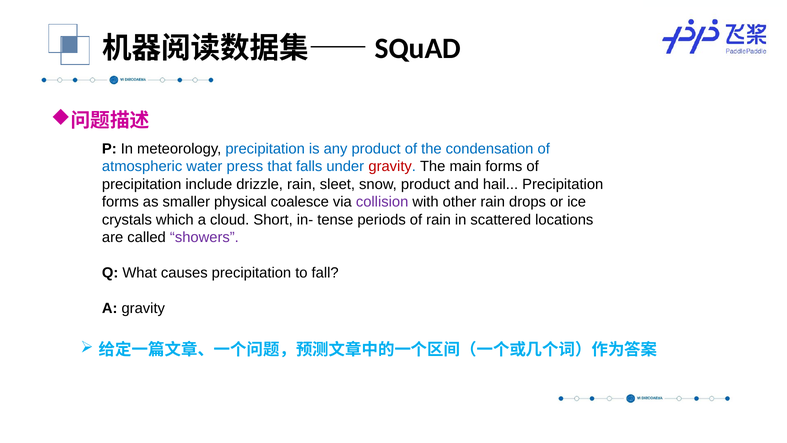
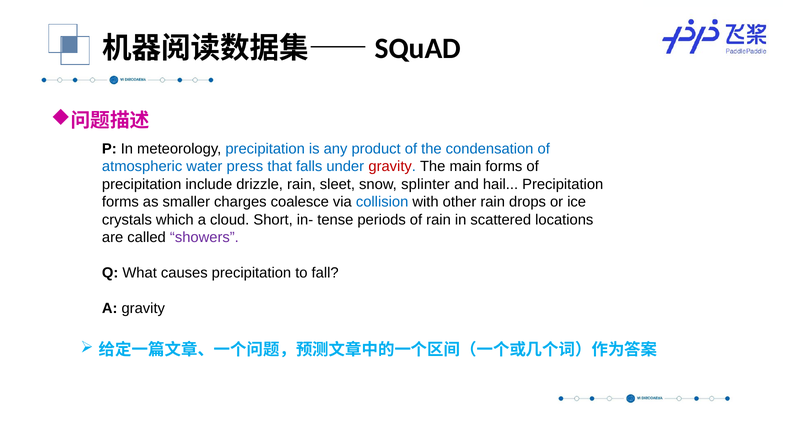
snow product: product -> splinter (425, 184)
physical: physical -> charges (240, 202)
collision colour: purple -> blue (382, 202)
